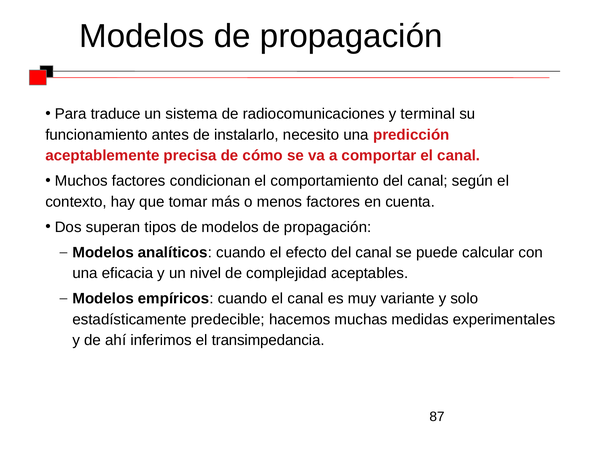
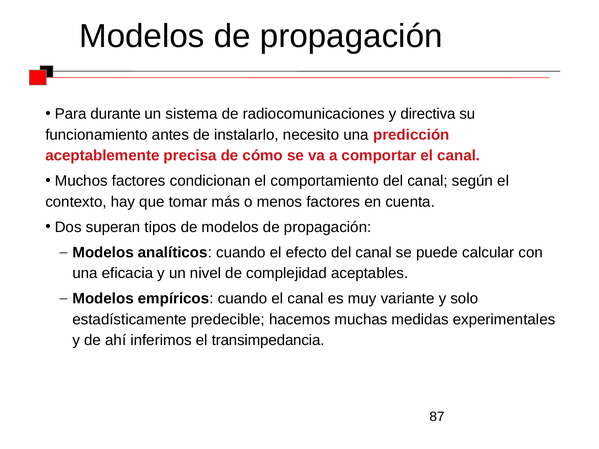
traduce: traduce -> durante (116, 114)
terminal: terminal -> directiva (428, 114)
